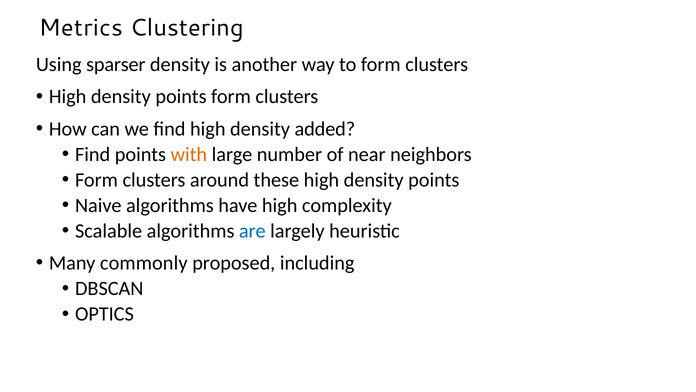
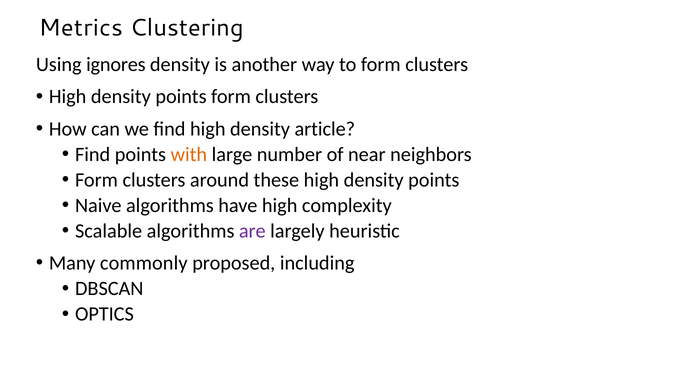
sparser: sparser -> ignores (116, 65)
added: added -> article (325, 129)
are colour: blue -> purple (252, 231)
